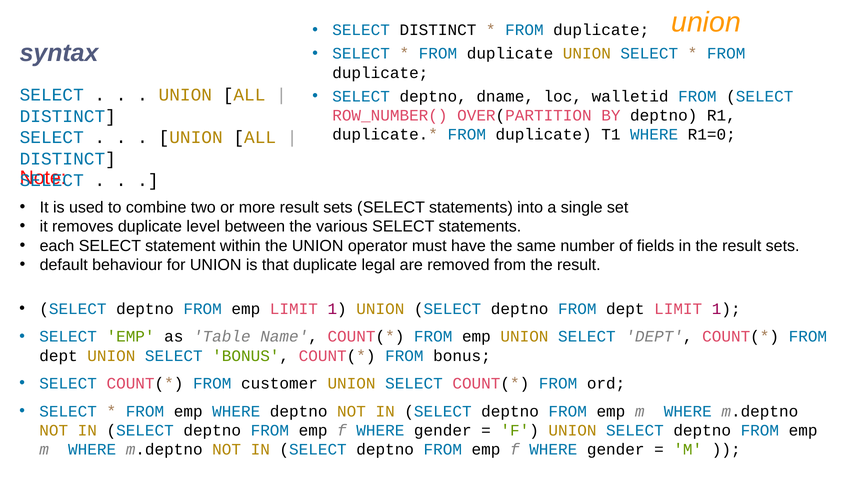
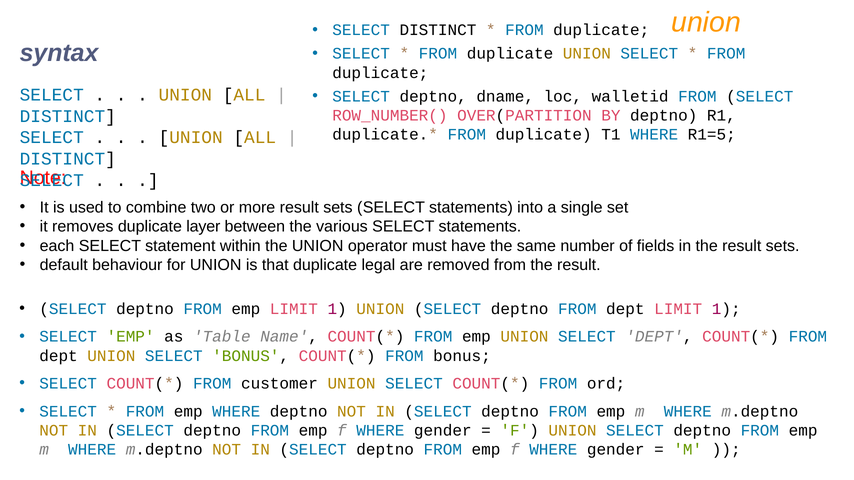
R1=0: R1=0 -> R1=5 (712, 135)
level: level -> layer (203, 227)
